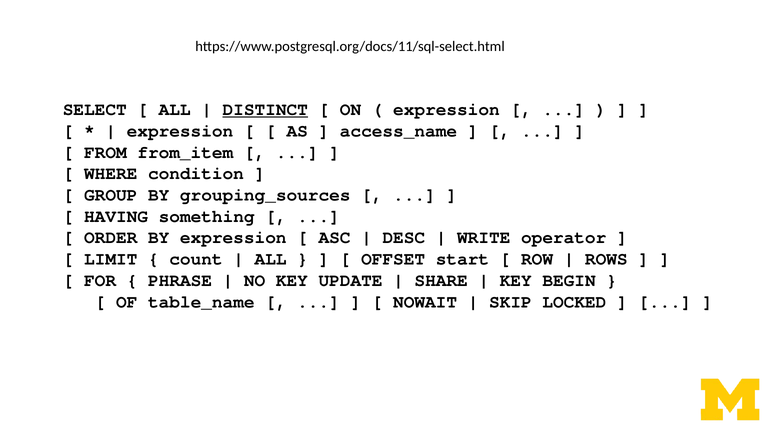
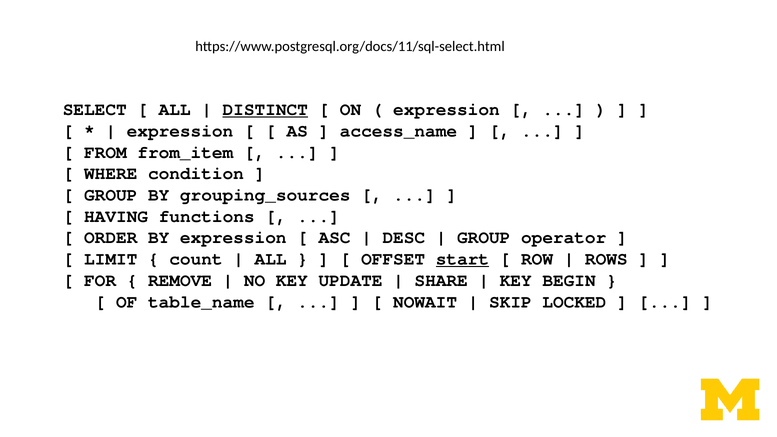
something: something -> functions (207, 216)
WRITE: WRITE -> GROUP (484, 238)
start underline: none -> present (462, 259)
PHRASE: PHRASE -> REMOVE (180, 280)
